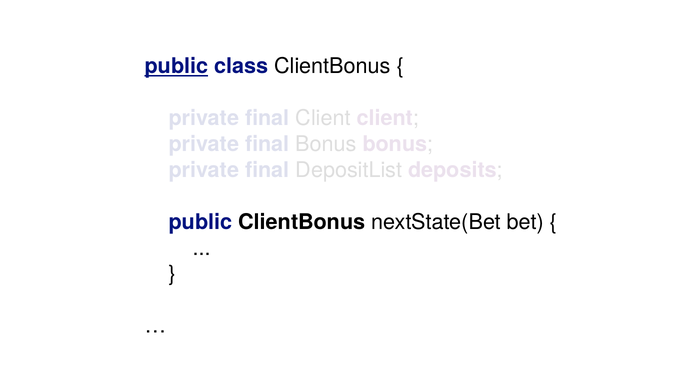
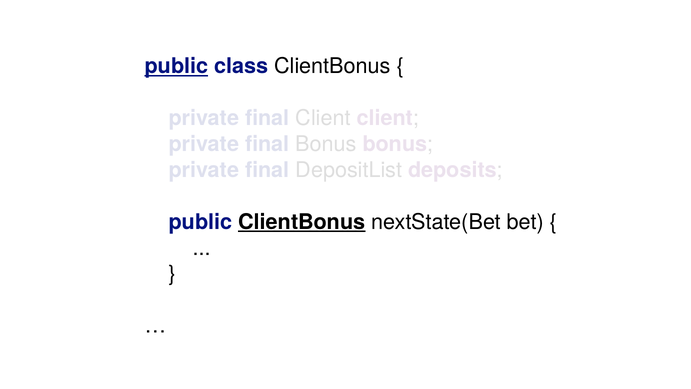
ClientBonus underline: none -> present (302, 222)
